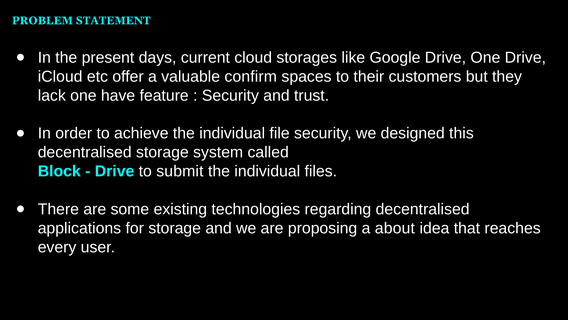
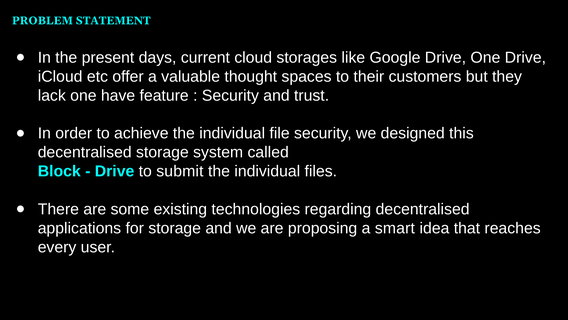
confirm: confirm -> thought (251, 76)
about: about -> smart (395, 228)
